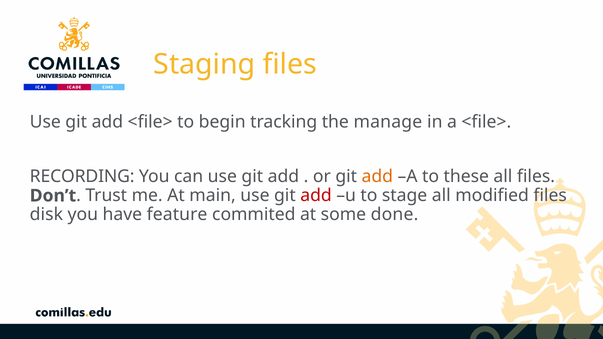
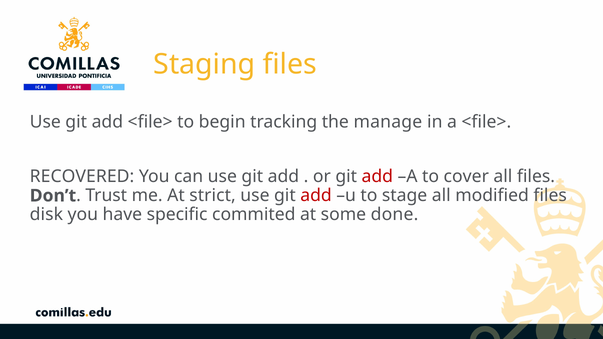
RECORDING: RECORDING -> RECOVERED (82, 177)
add colour: orange -> red (377, 177)
these: these -> cover (466, 177)
main: main -> strict (213, 196)
feature: feature -> specific (177, 215)
